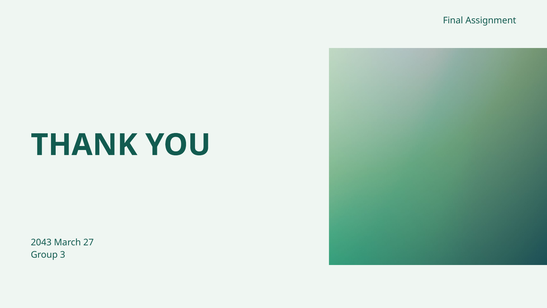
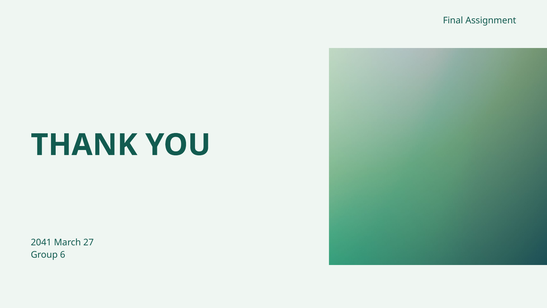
2043: 2043 -> 2041 (41, 242)
3: 3 -> 6 (63, 254)
